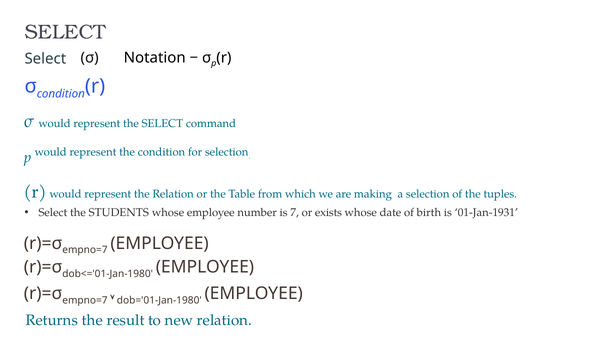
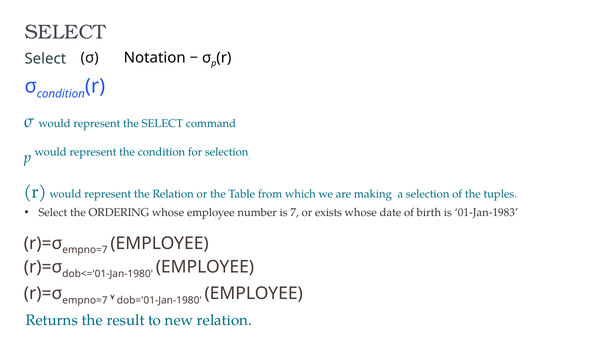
STUDENTS: STUDENTS -> ORDERING (119, 213)
01-Jan-1931: 01-Jan-1931 -> 01-Jan-1983 (486, 213)
